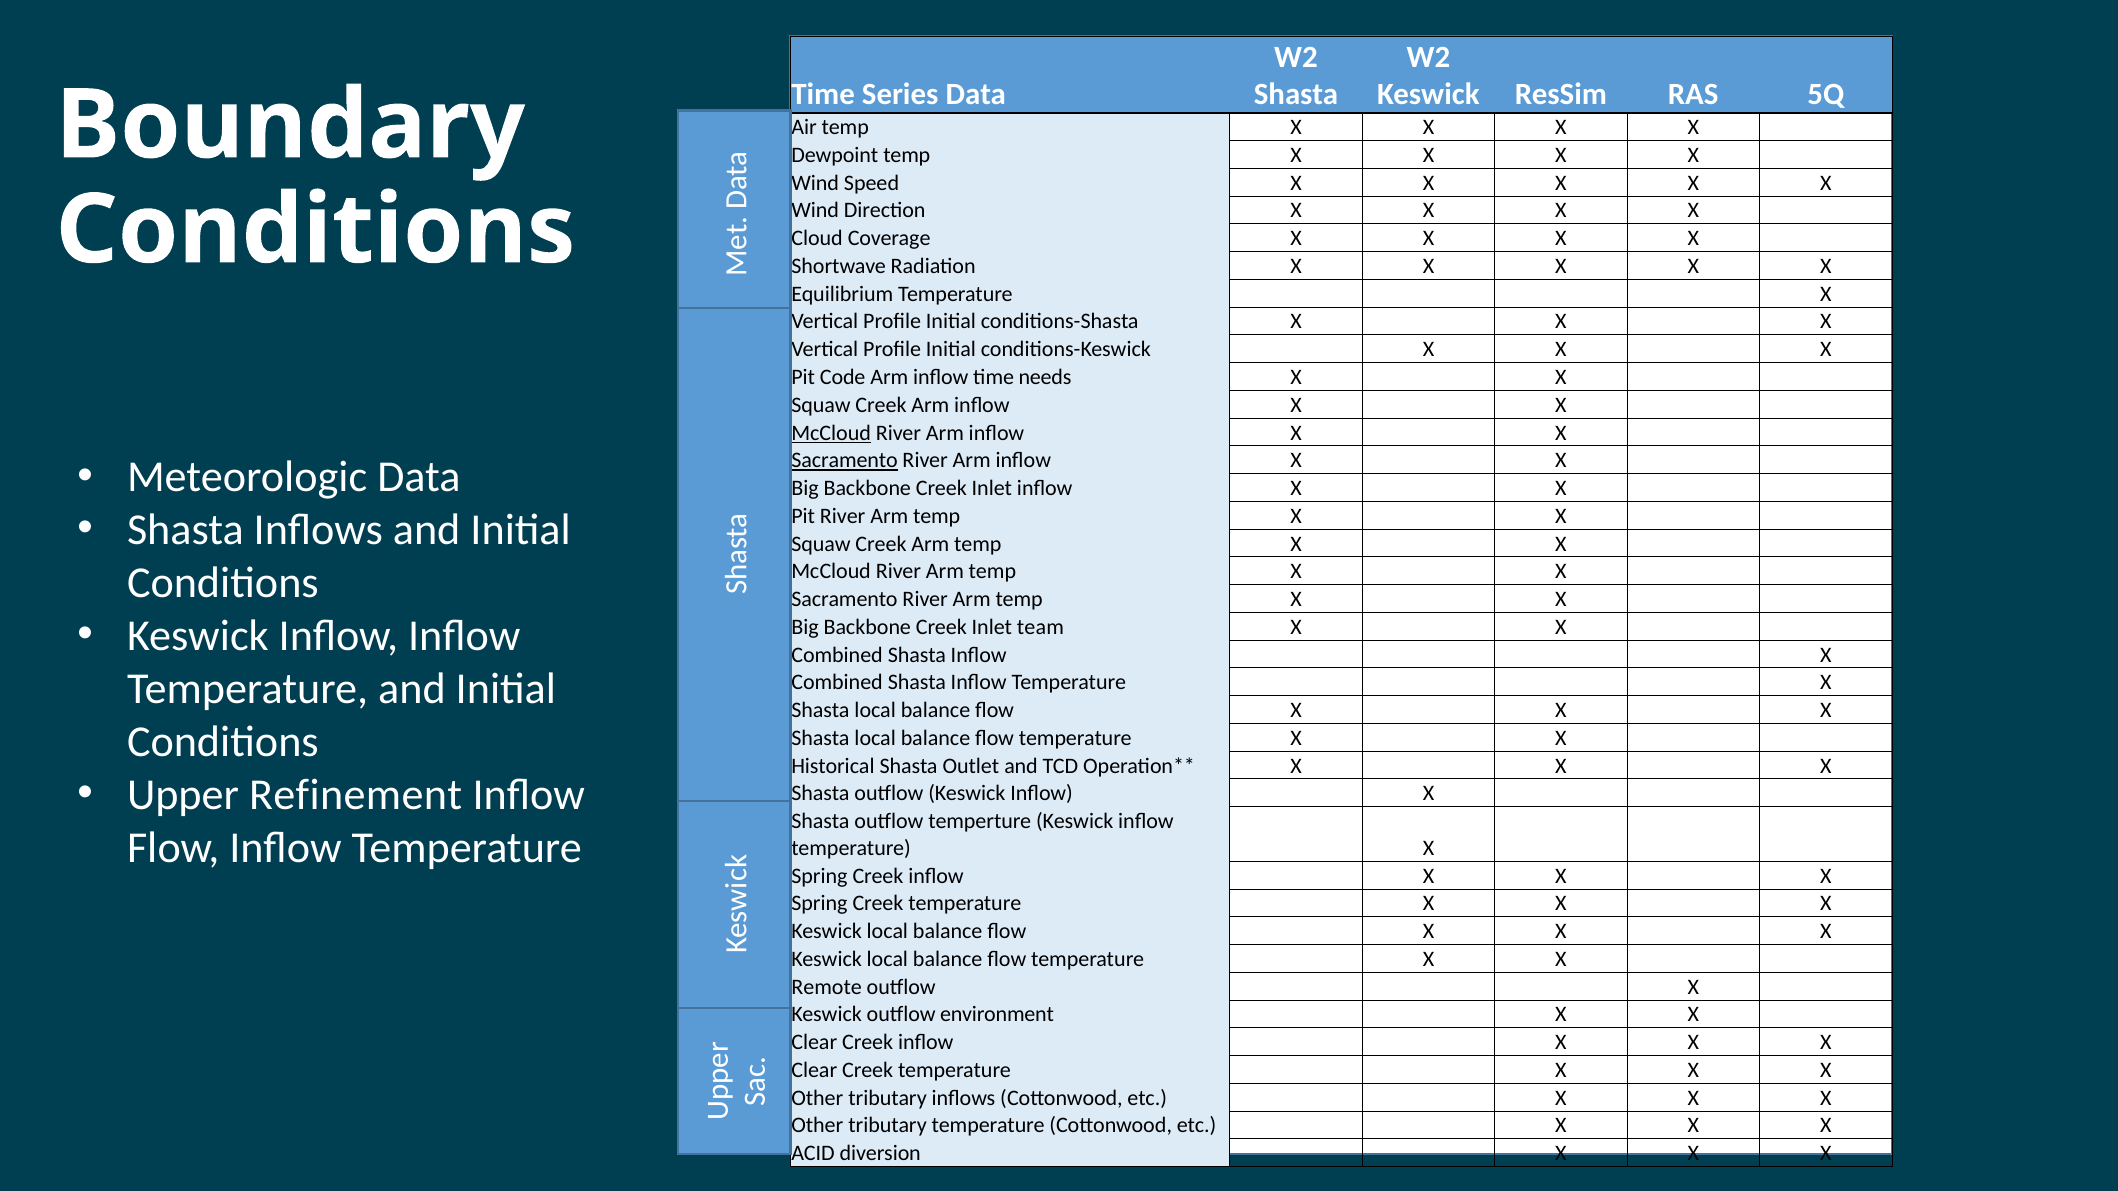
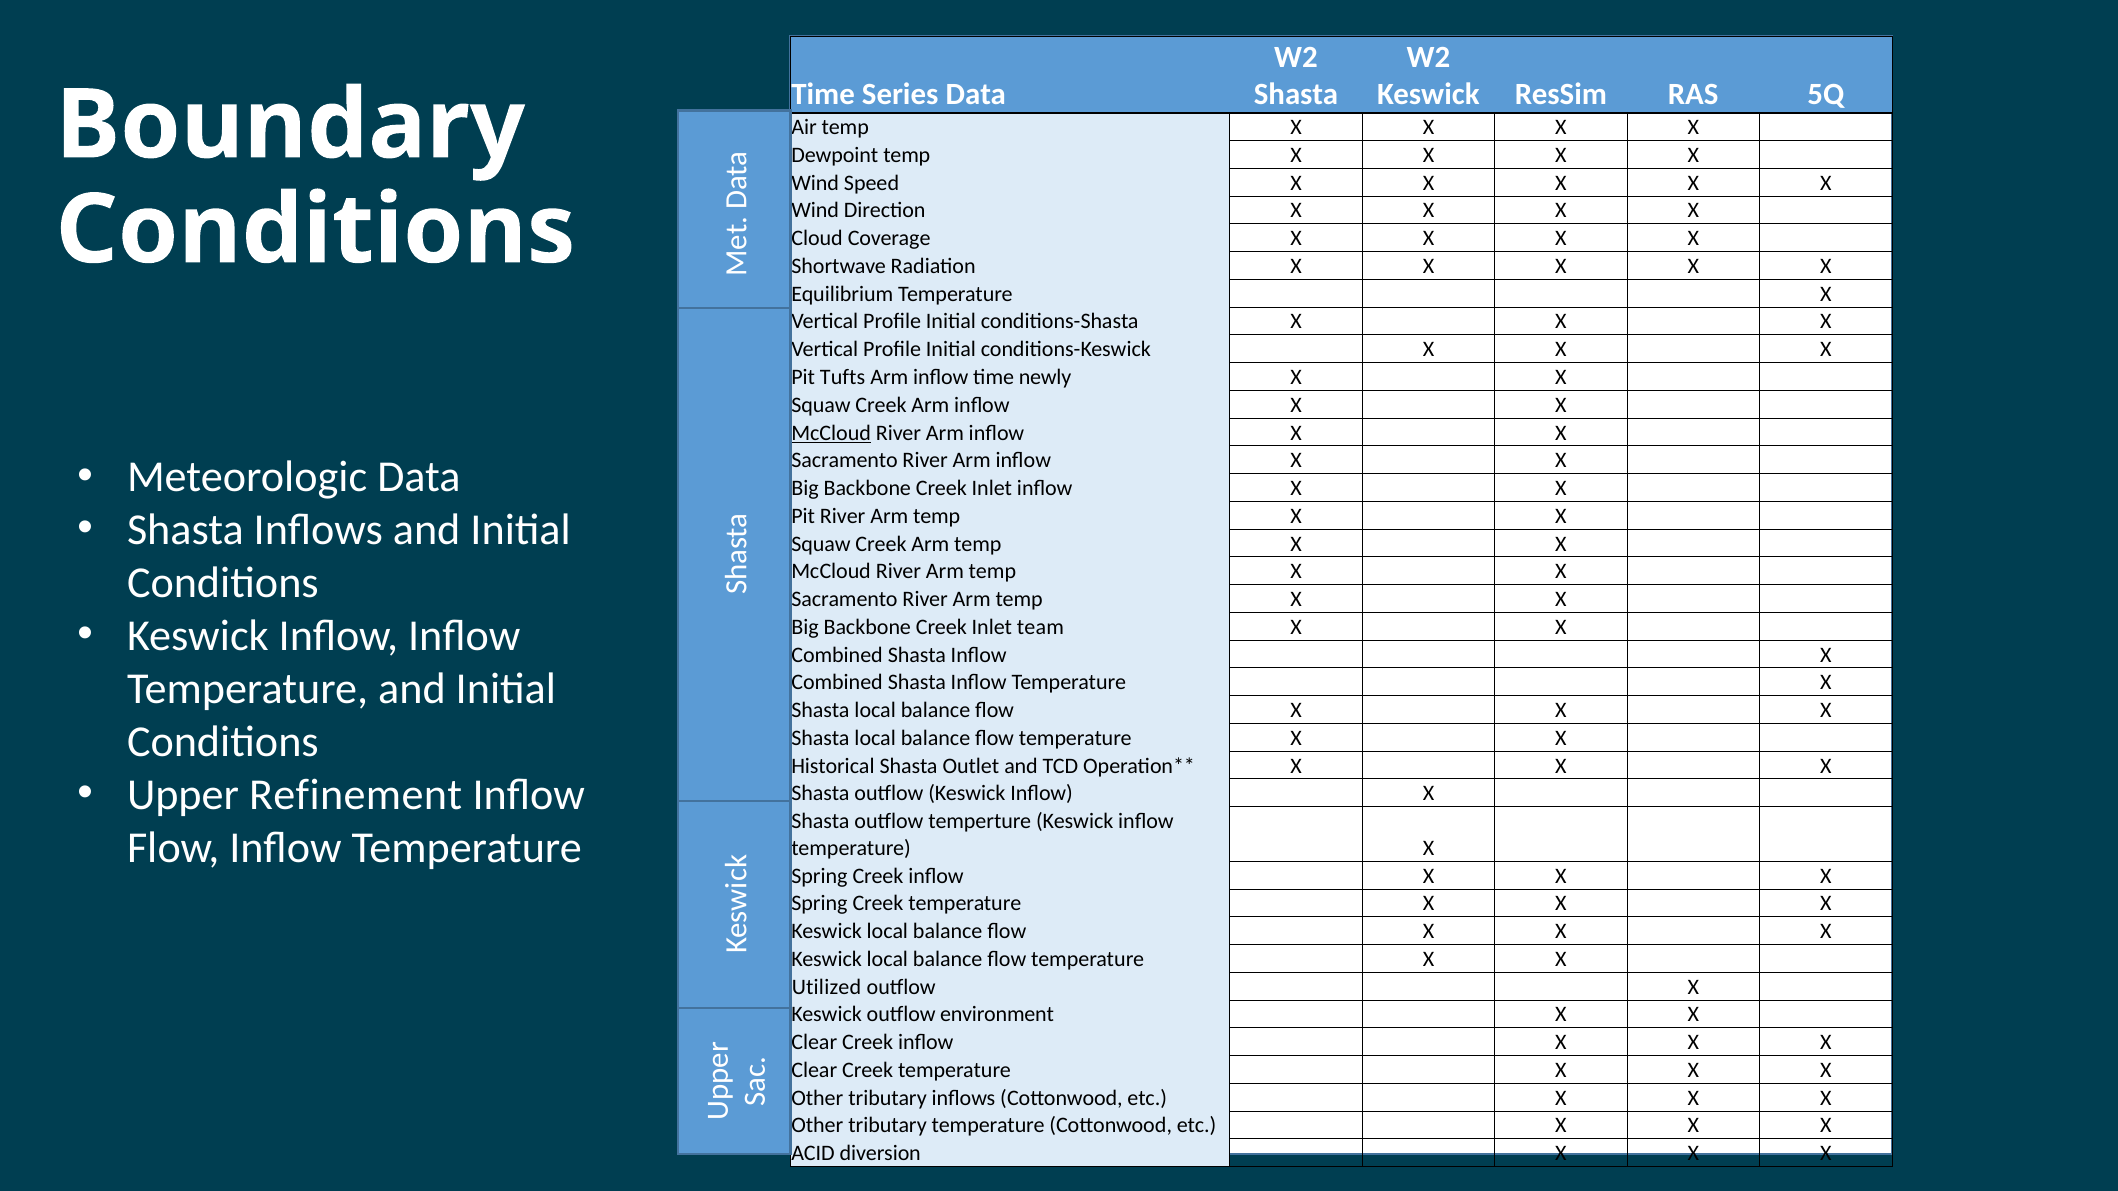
Code: Code -> Tufts (843, 377)
needs: needs -> newly (1045, 377)
Sacramento underline: present -> none (845, 461)
Remote: Remote -> Utilized (827, 987)
